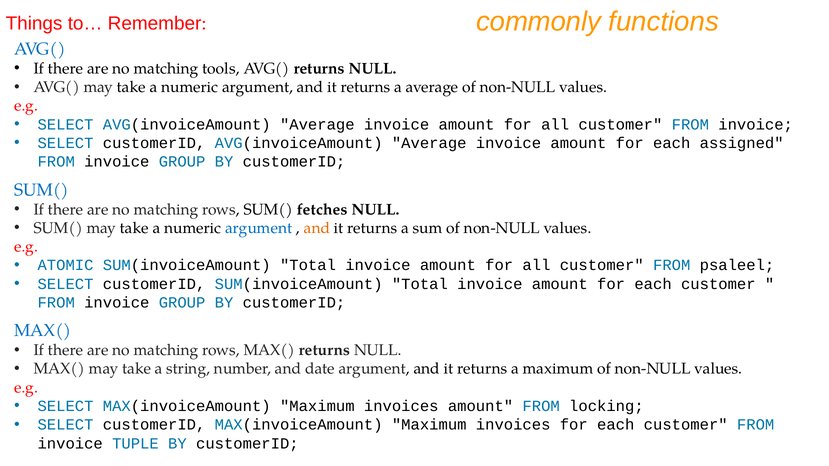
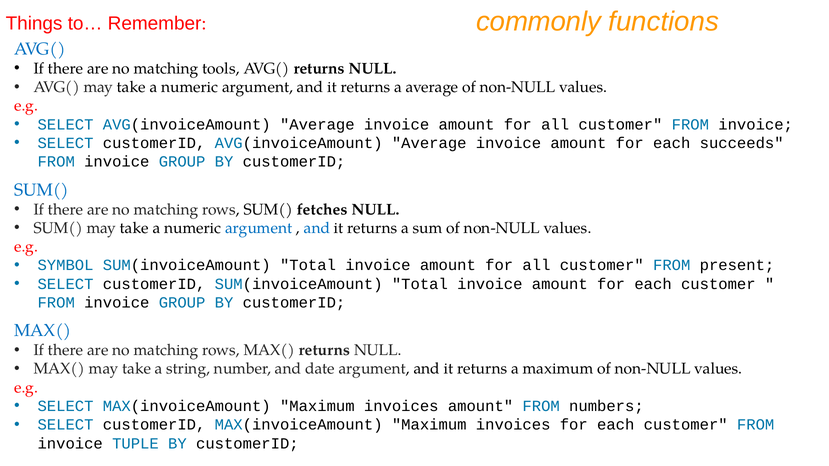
assigned: assigned -> succeeds (742, 143)
and colour: orange -> blue (317, 228)
ATOMIC: ATOMIC -> SYMBOL (66, 266)
psaleel: psaleel -> present (737, 266)
locking: locking -> numbers (606, 406)
